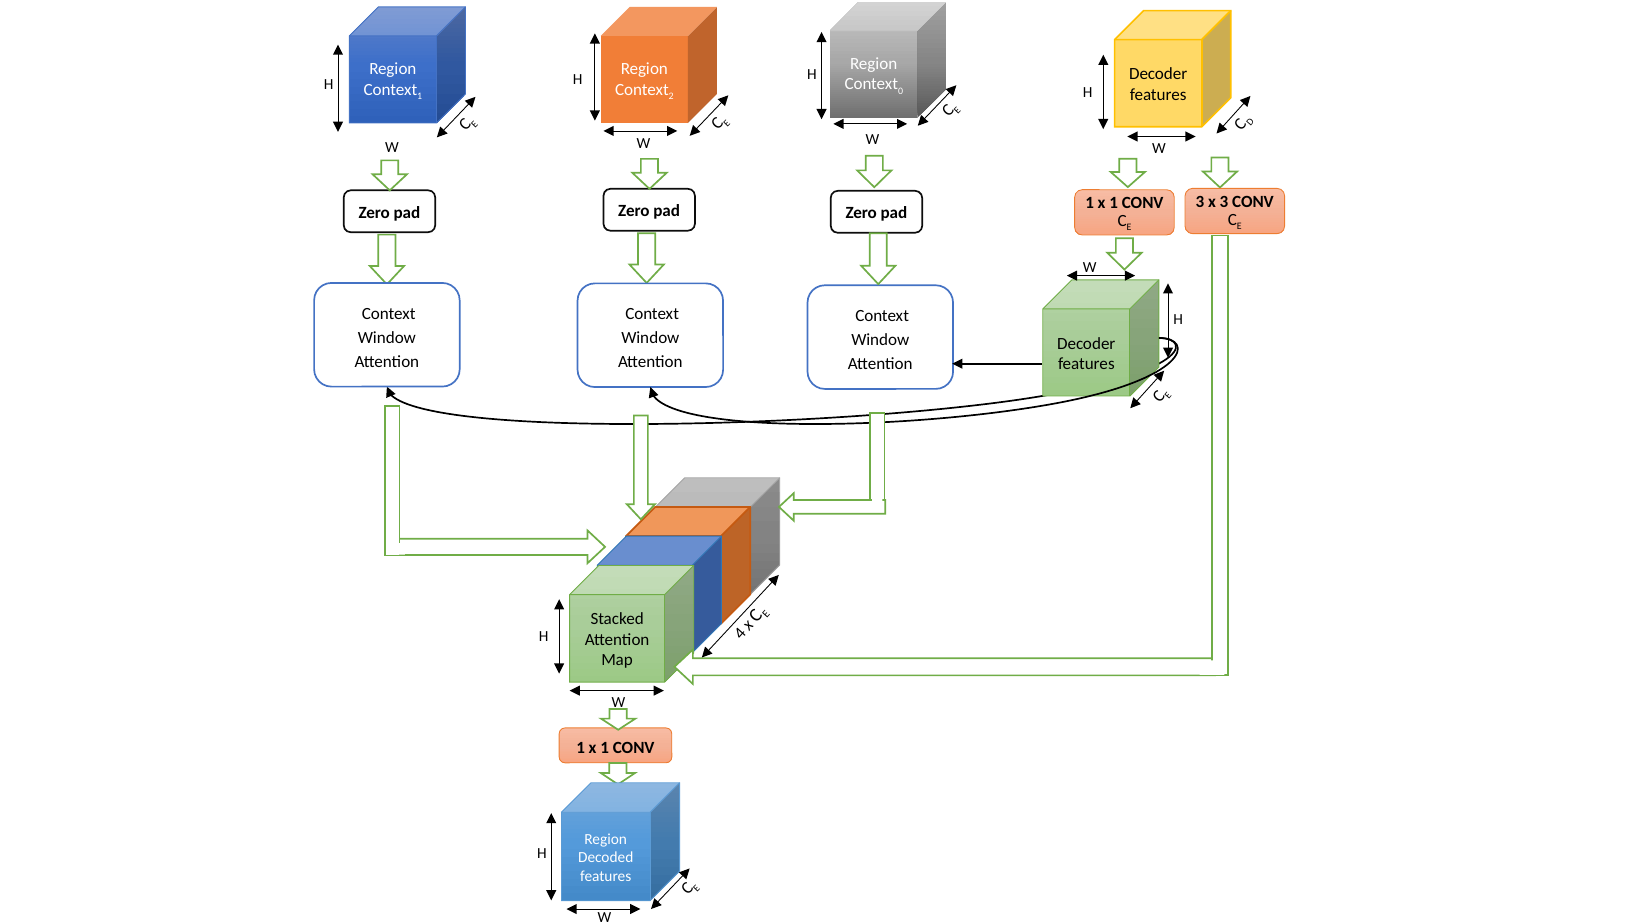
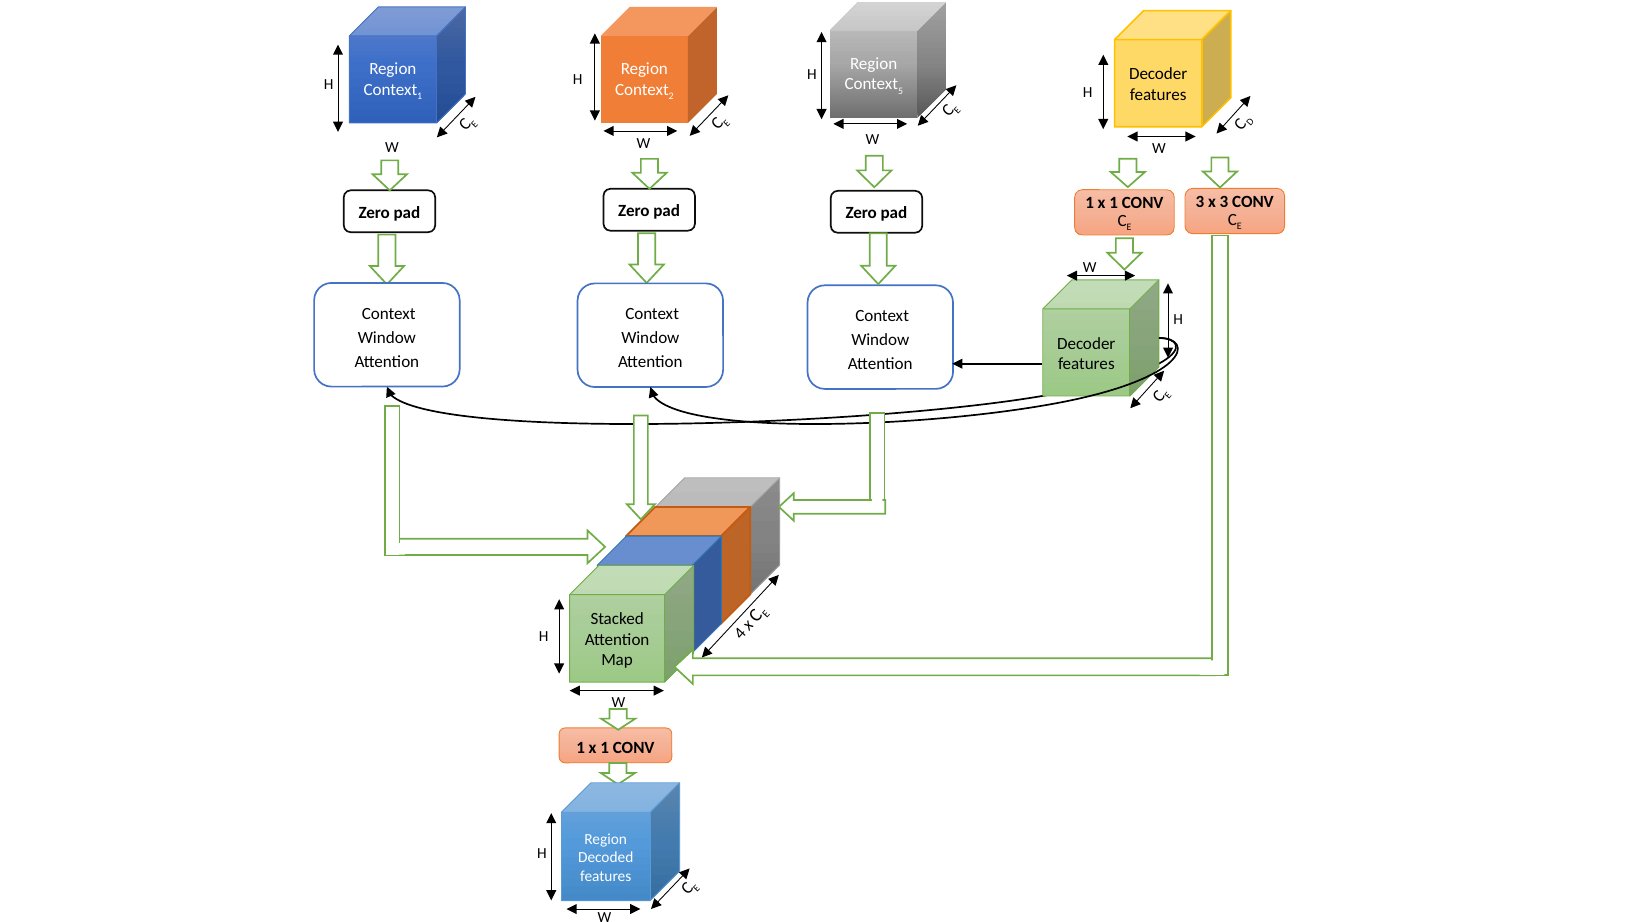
0: 0 -> 5 (901, 91)
